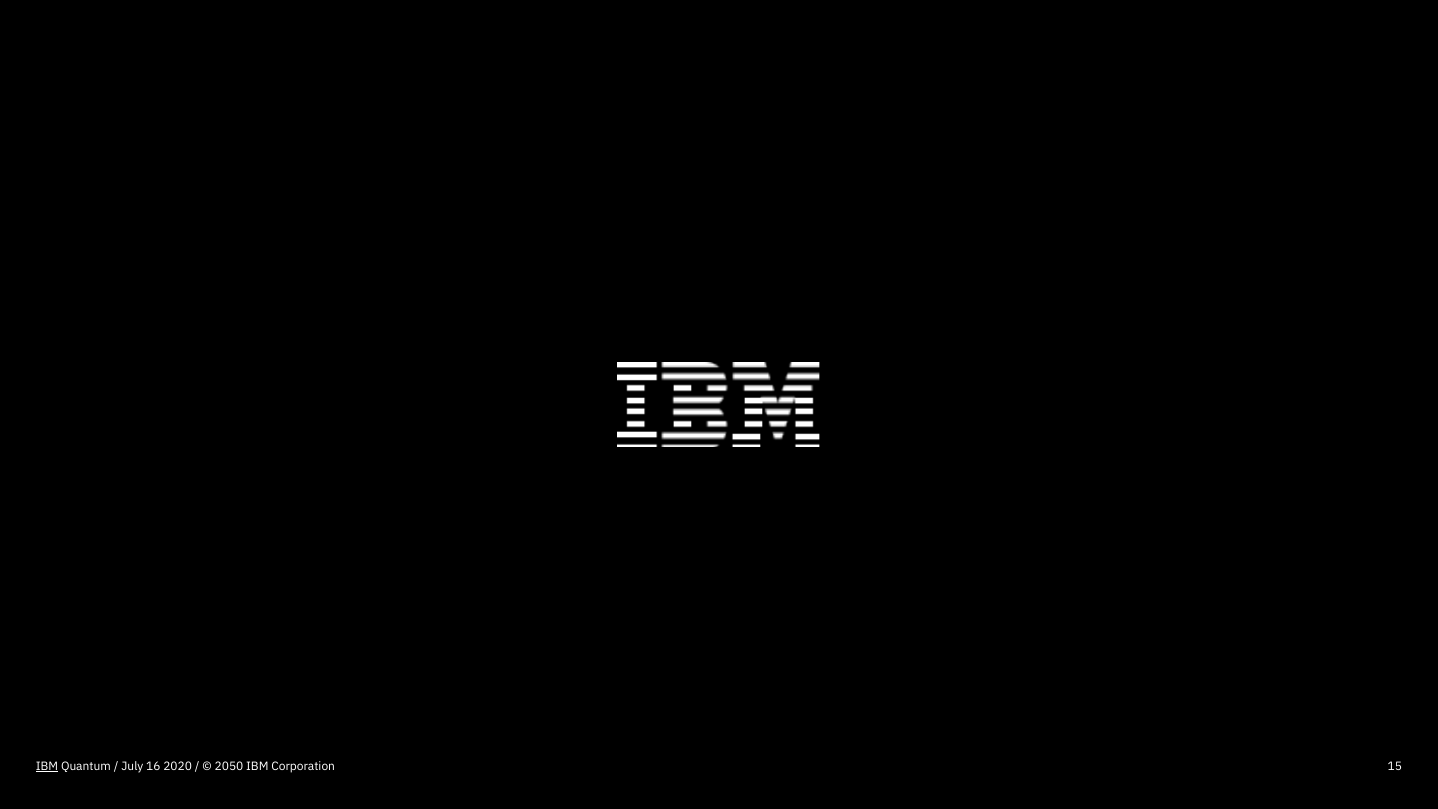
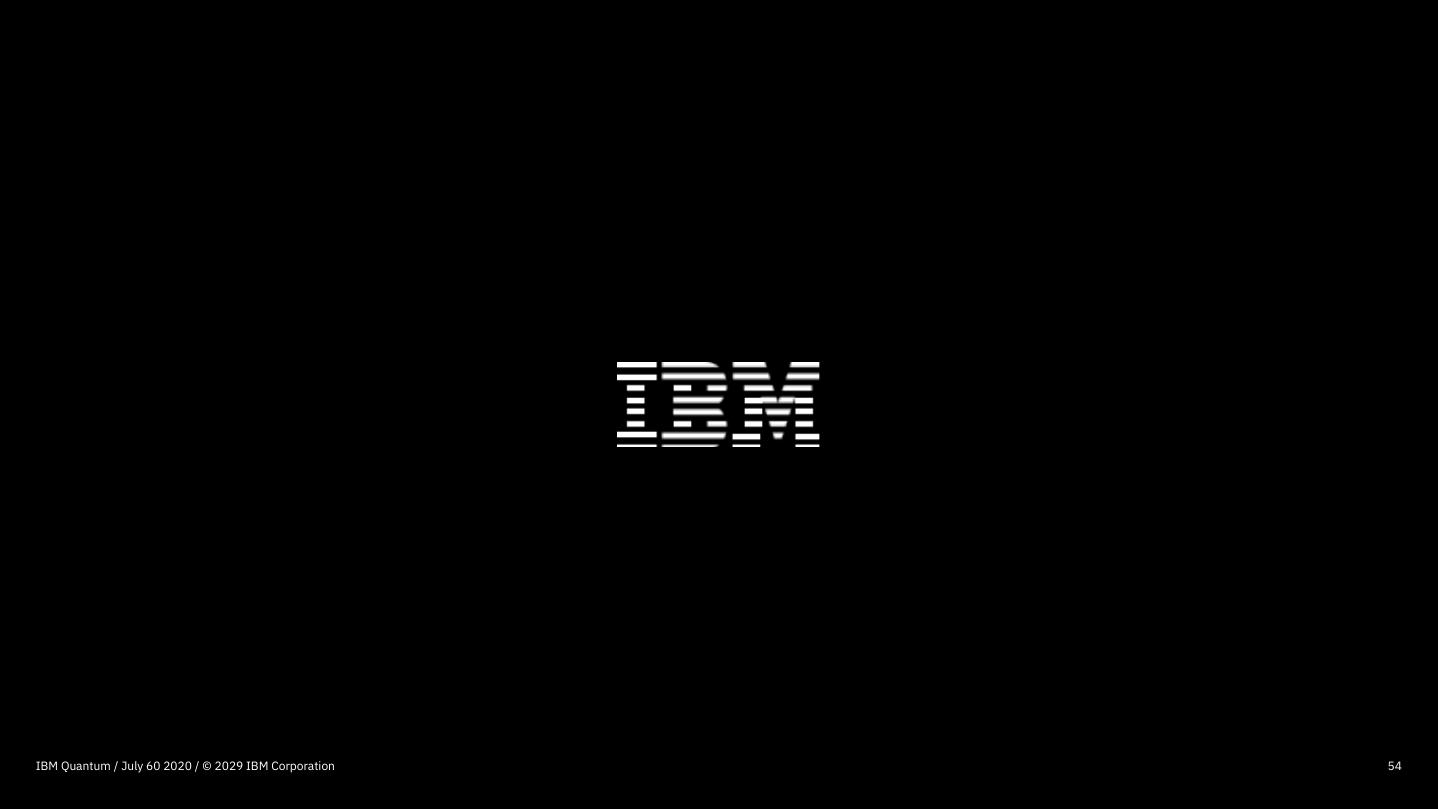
IBM underline: present -> none (47, 766)
16: 16 -> 60 (153, 766)
2050: 2050 -> 2029 (229, 766)
15: 15 -> 54 (1395, 766)
